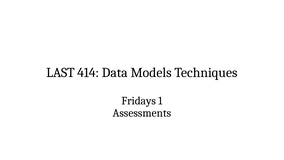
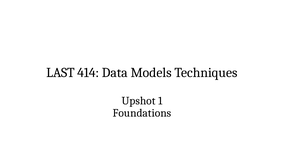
Fridays: Fridays -> Upshot (139, 101)
Assessments: Assessments -> Foundations (142, 113)
